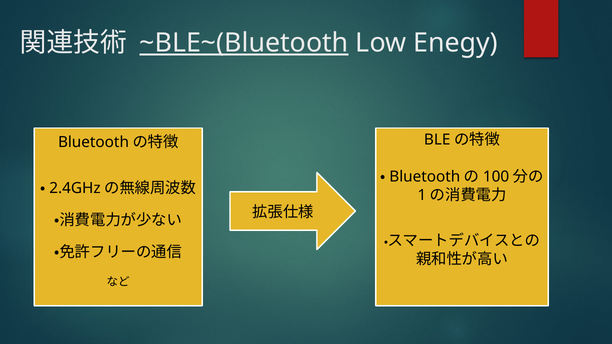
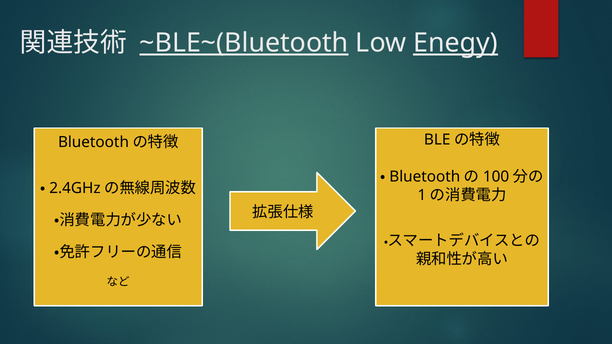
Enegy underline: none -> present (456, 43)
